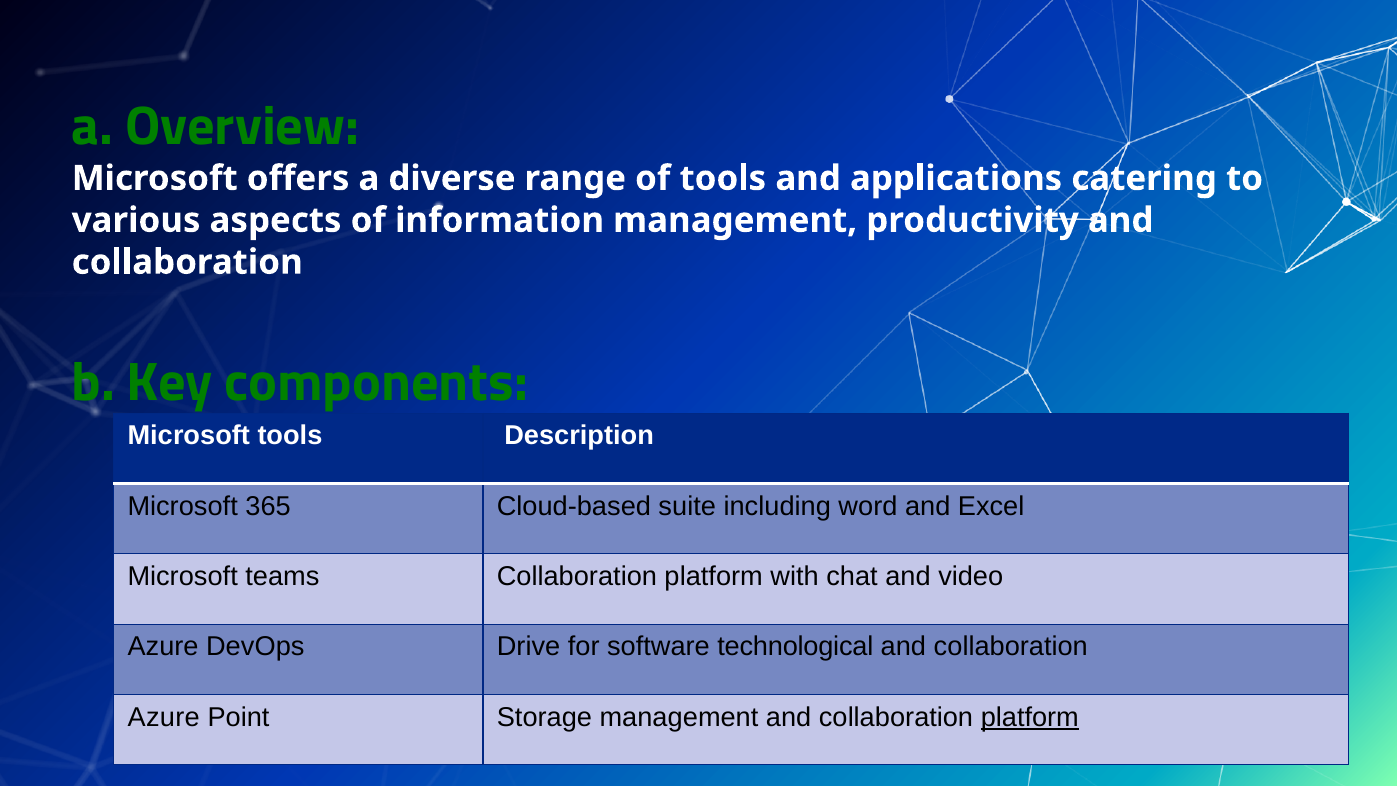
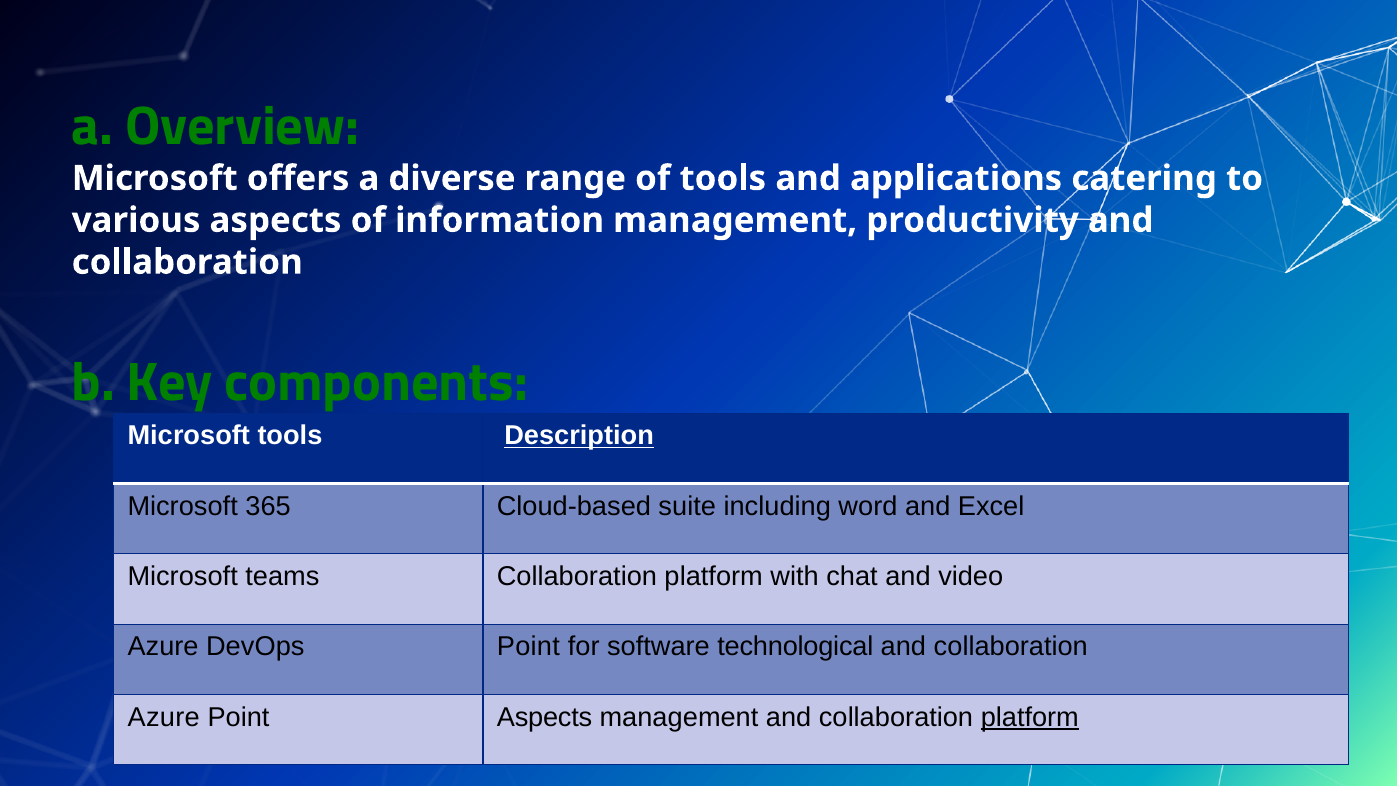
Description underline: none -> present (579, 436)
DevOps Drive: Drive -> Point (528, 647)
Point Storage: Storage -> Aspects (545, 717)
